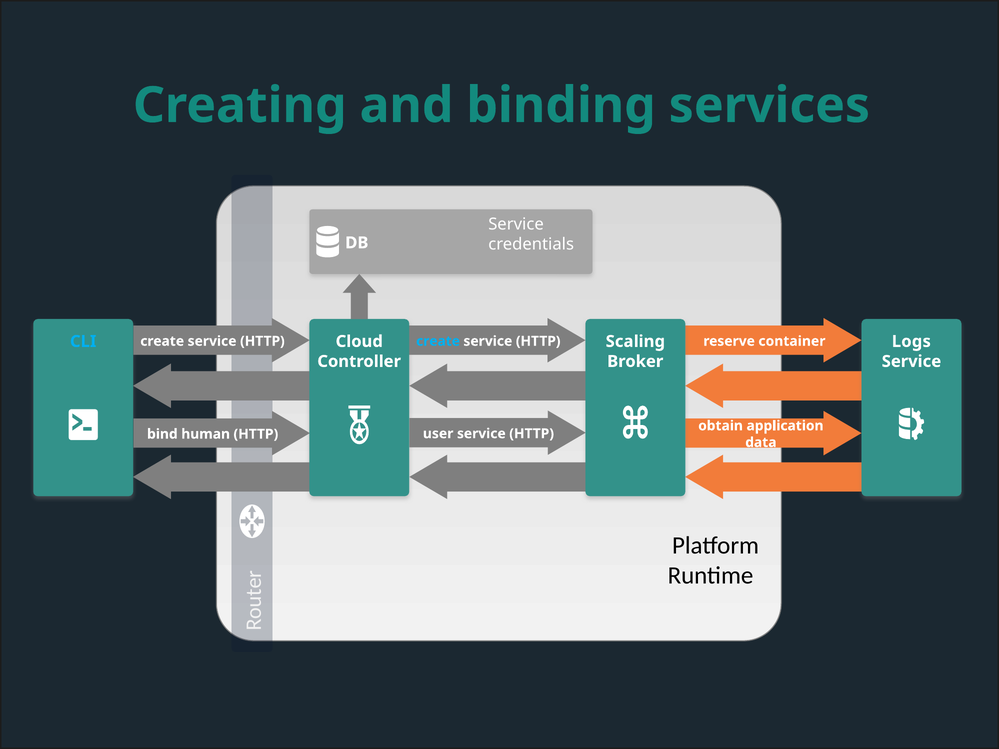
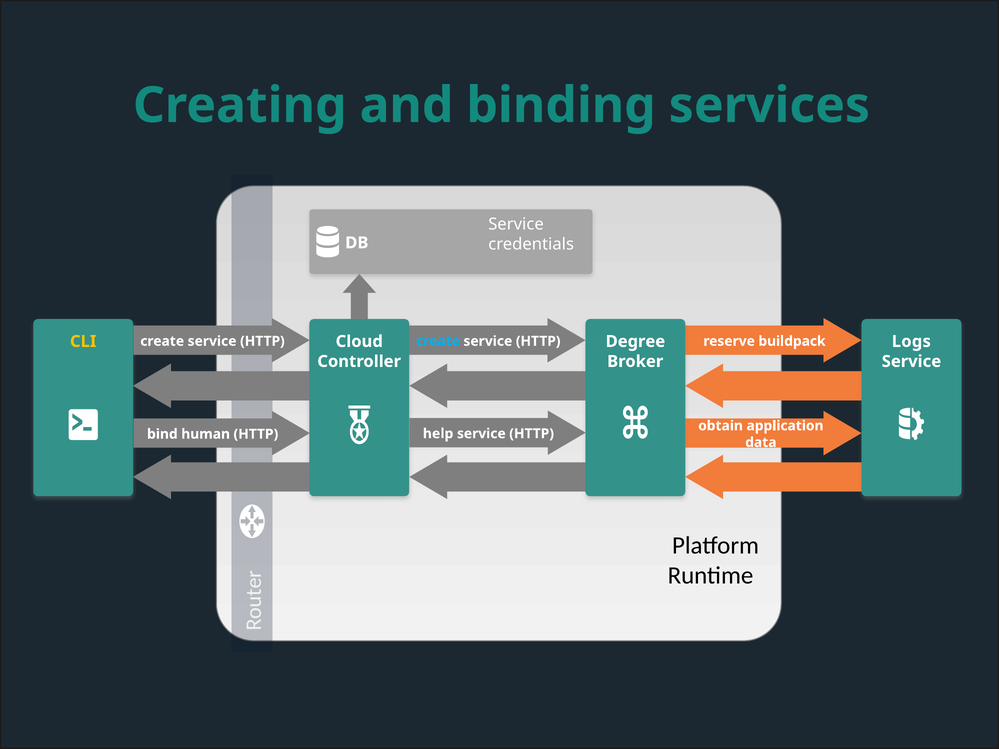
CLI colour: light blue -> yellow (83, 342)
Scaling: Scaling -> Degree (635, 342)
container: container -> buildpack (792, 341)
user: user -> help (438, 434)
